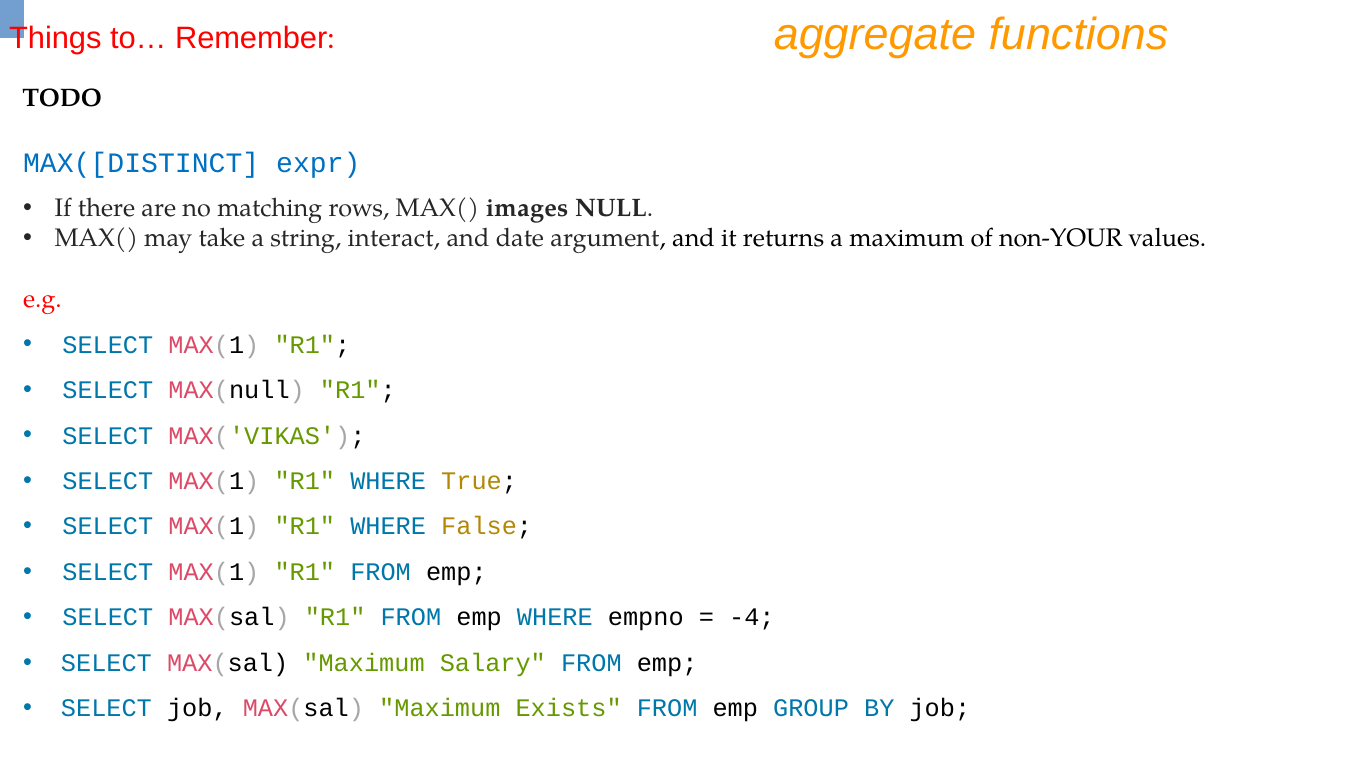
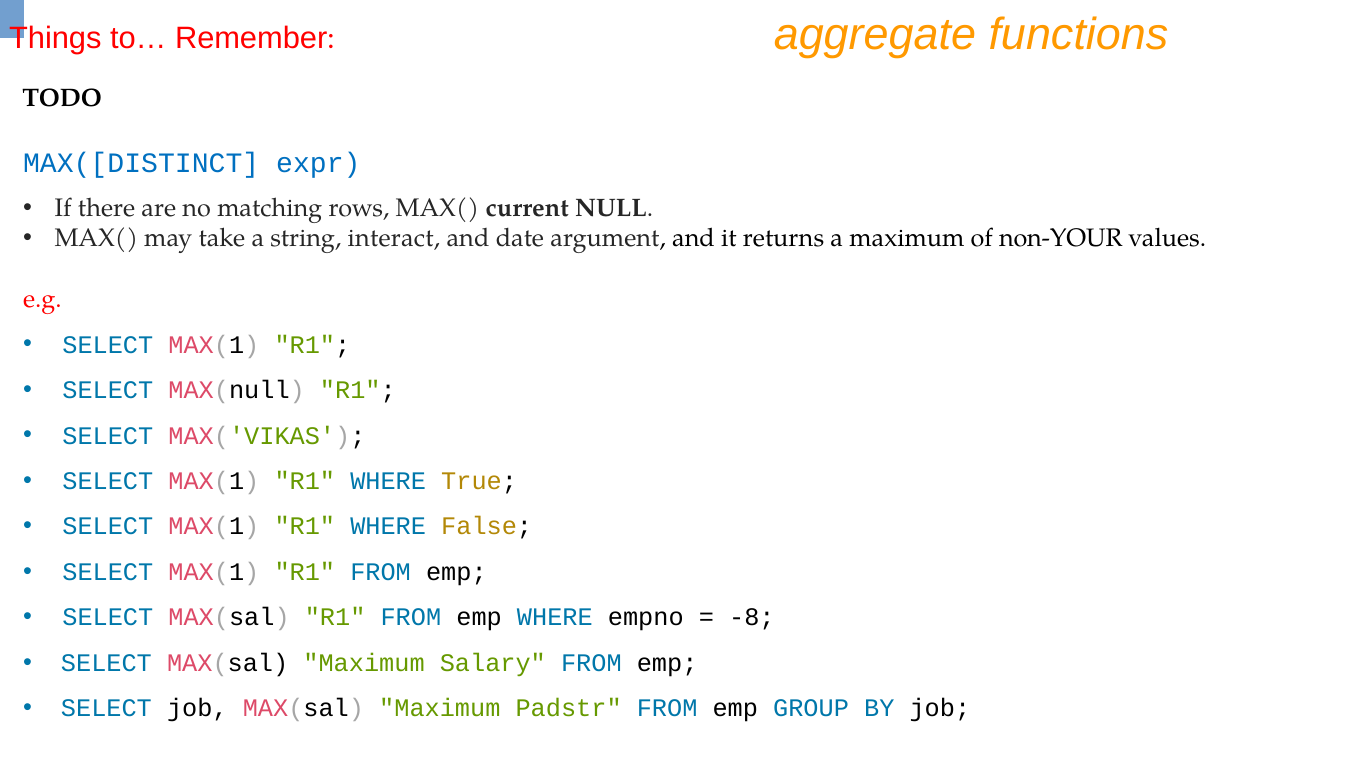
images: images -> current (527, 208)
-4: -4 -> -8 (752, 617)
Exists: Exists -> Padstr (569, 708)
